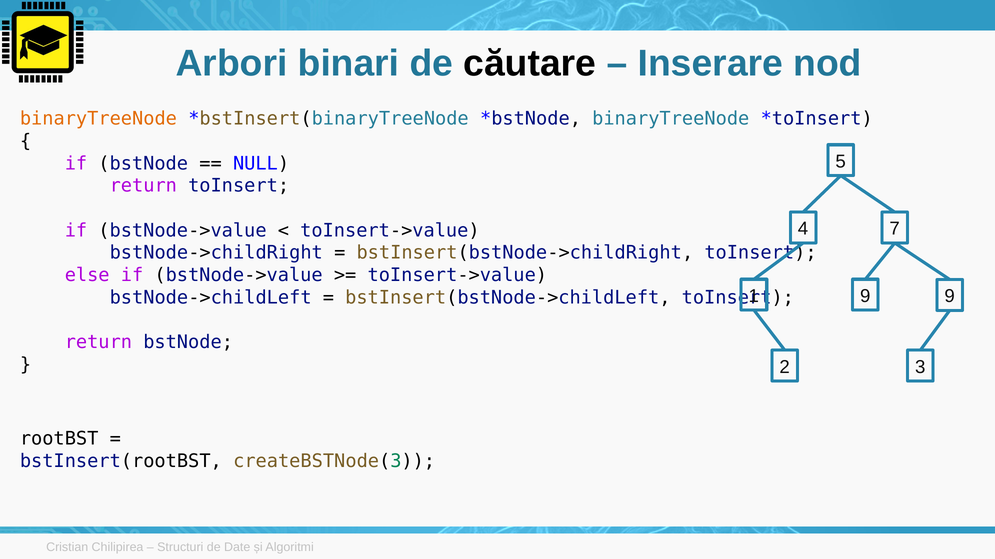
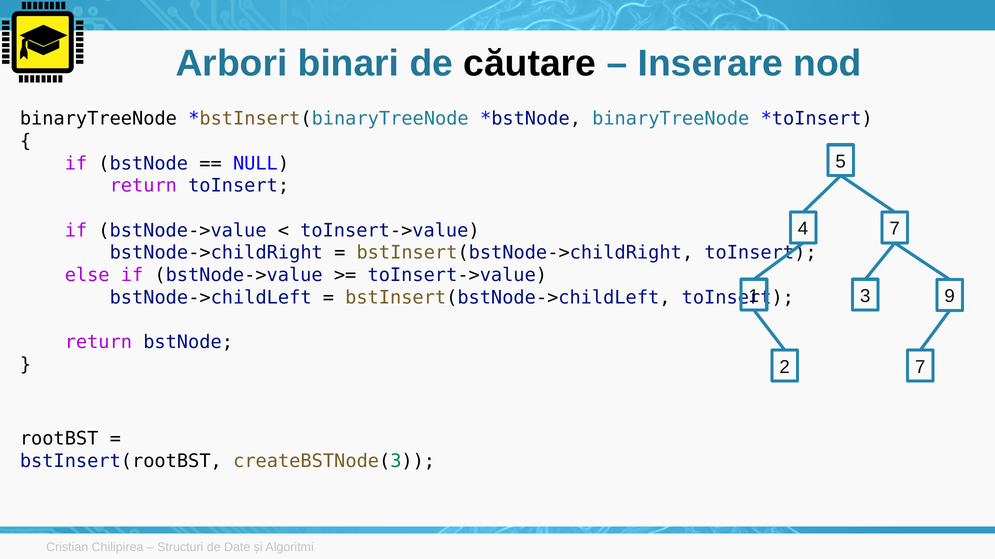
binaryTreeNode colour: orange -> black (98, 119)
9: 9 -> 3 (865, 296)
2 3: 3 -> 7 (920, 367)
